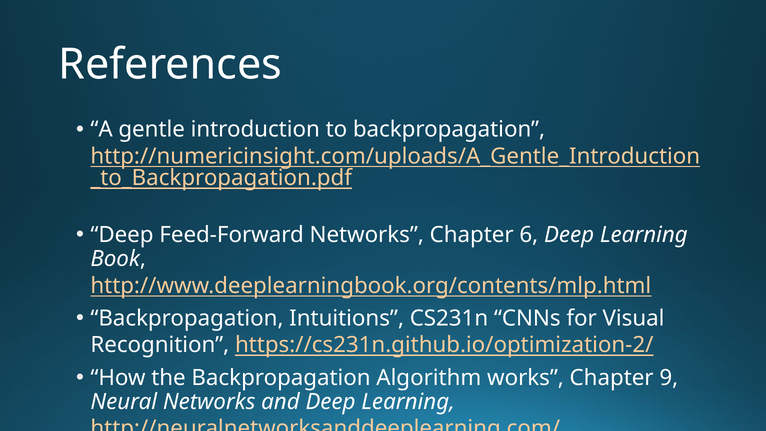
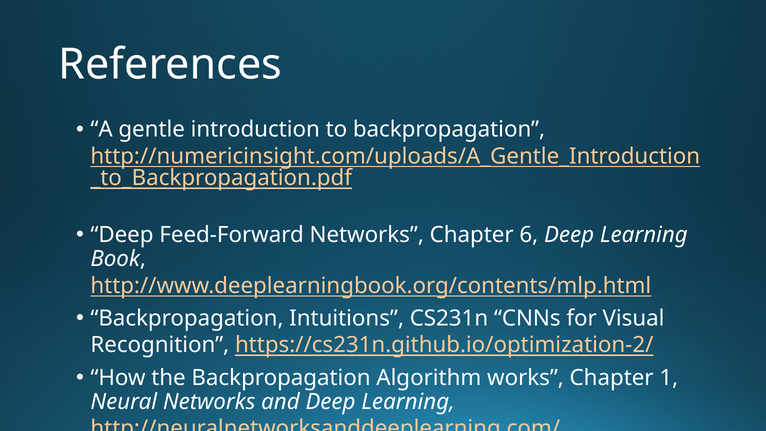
9: 9 -> 1 (669, 378)
